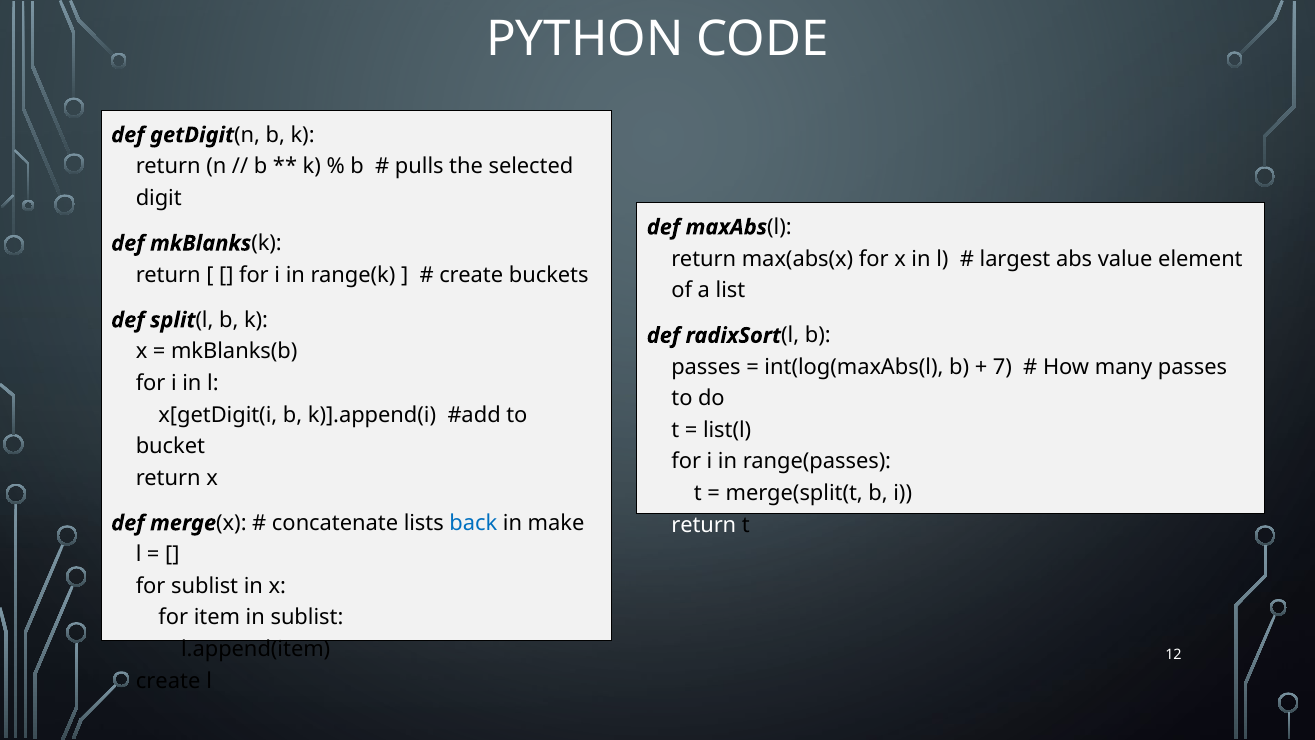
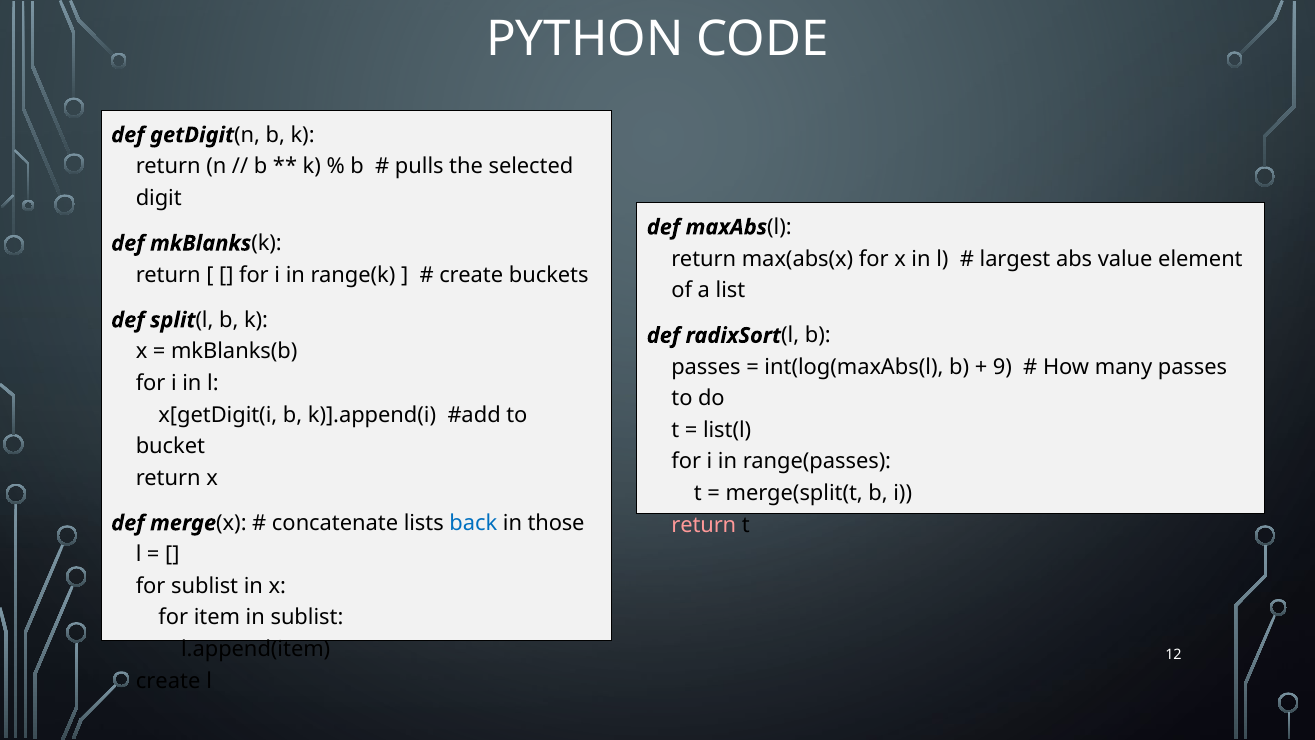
7: 7 -> 9 (1002, 367)
return colour: white -> pink (704, 525)
make: make -> those (556, 523)
